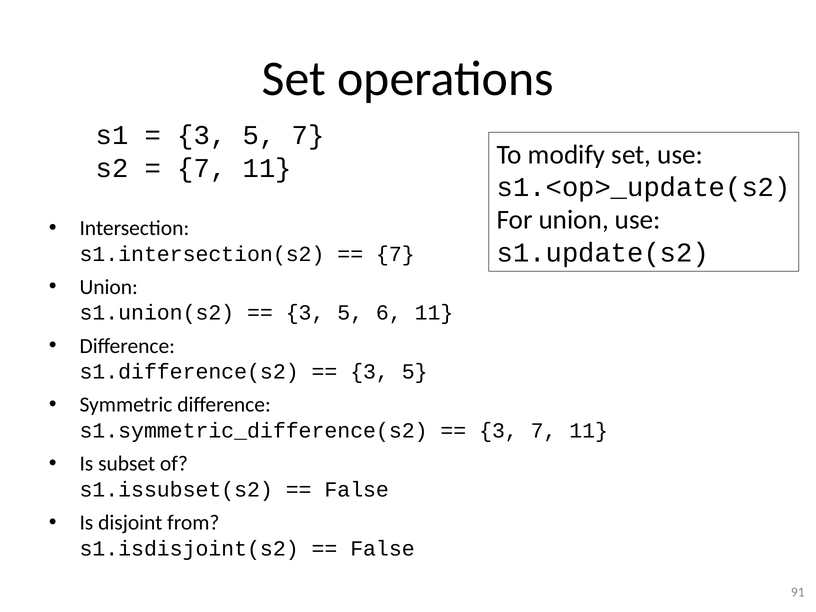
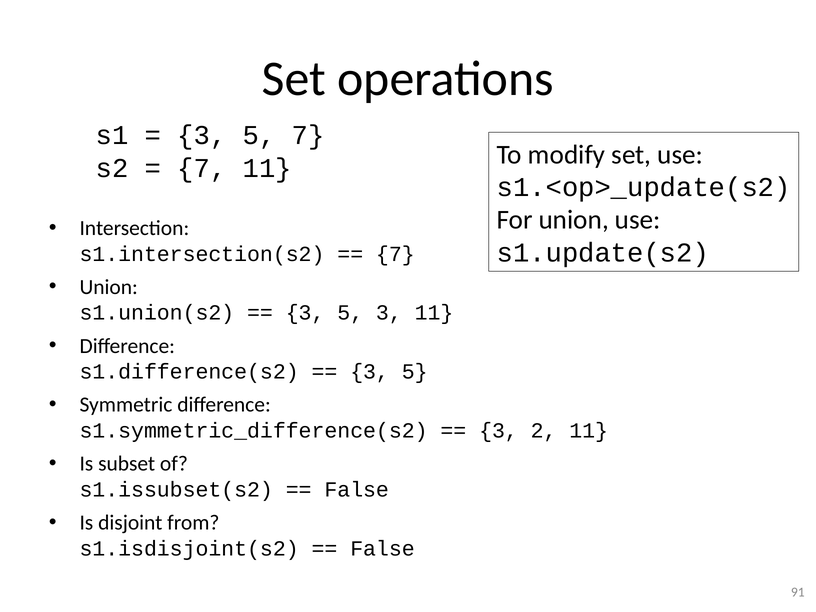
5 6: 6 -> 3 (389, 313)
3 7: 7 -> 2 (544, 431)
